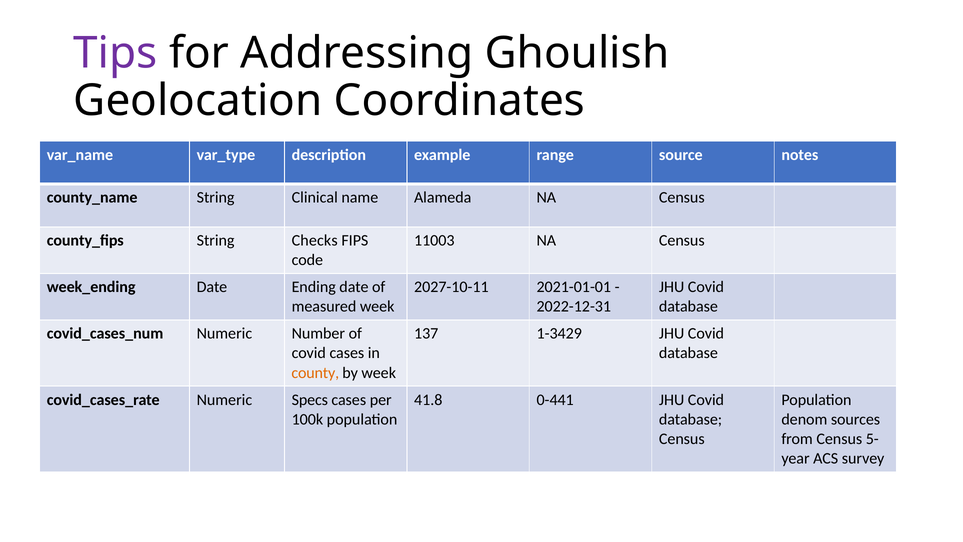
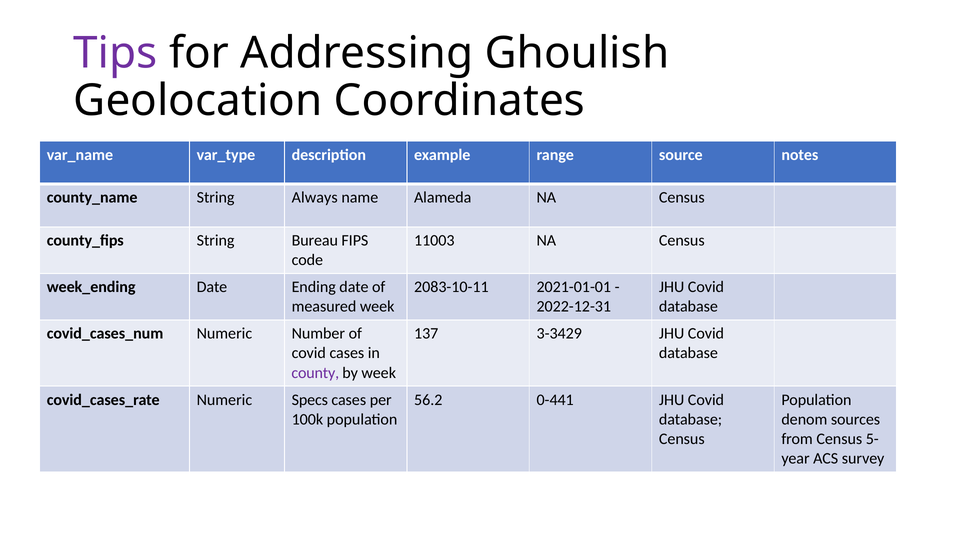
Clinical: Clinical -> Always (315, 198)
Checks: Checks -> Bureau (315, 240)
2027-10-11: 2027-10-11 -> 2083-10-11 (451, 287)
1-3429: 1-3429 -> 3-3429 (559, 333)
county colour: orange -> purple (315, 373)
41.8: 41.8 -> 56.2 (428, 399)
